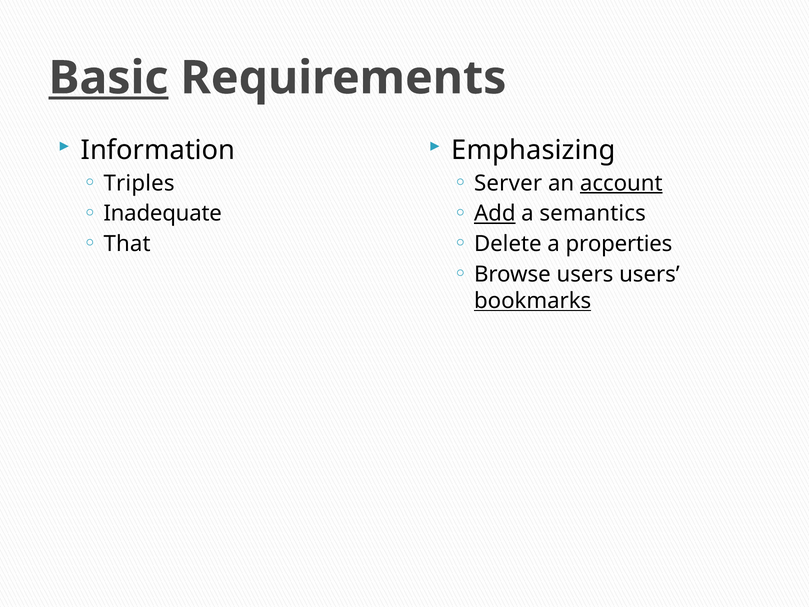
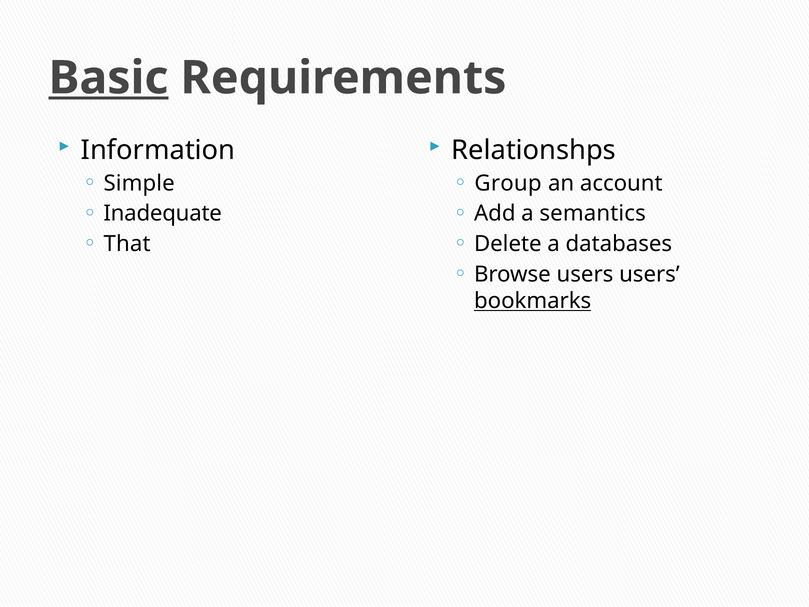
Emphasizing: Emphasizing -> Relationshps (534, 150)
Triples: Triples -> Simple (139, 183)
Server: Server -> Group (508, 183)
account underline: present -> none (621, 183)
Add underline: present -> none (495, 213)
properties: properties -> databases (619, 244)
